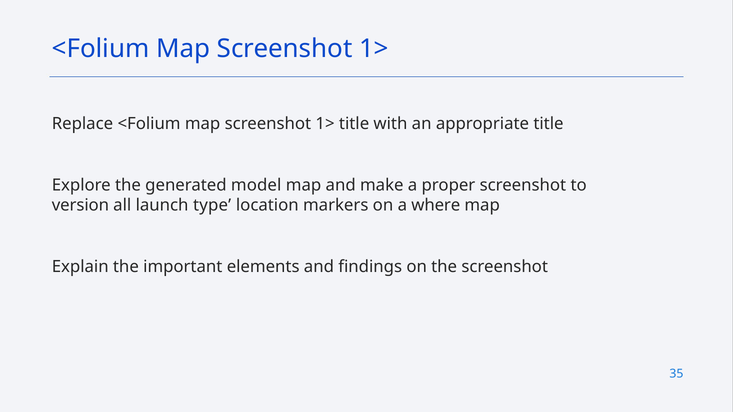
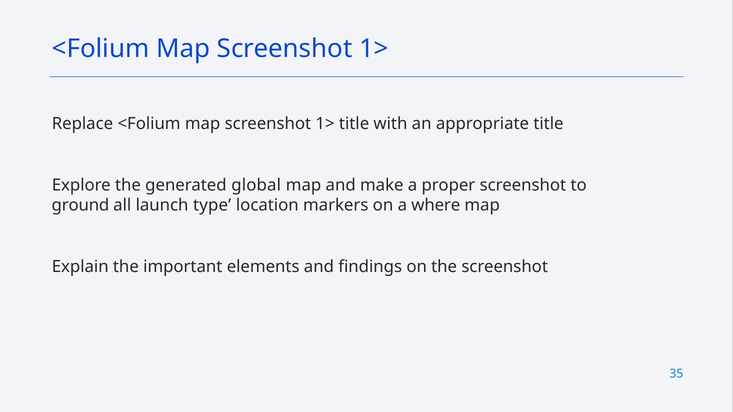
model: model -> global (256, 185)
version: version -> ground (80, 206)
